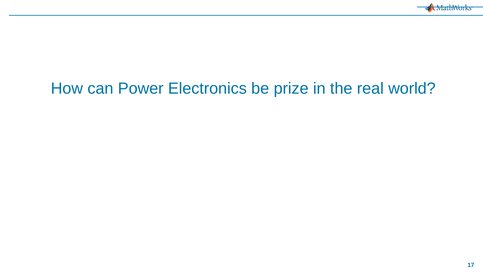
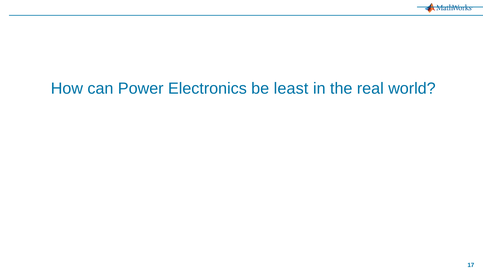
prize: prize -> least (291, 88)
